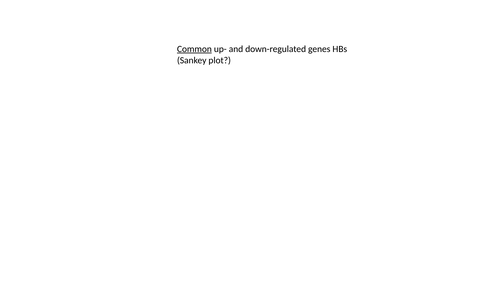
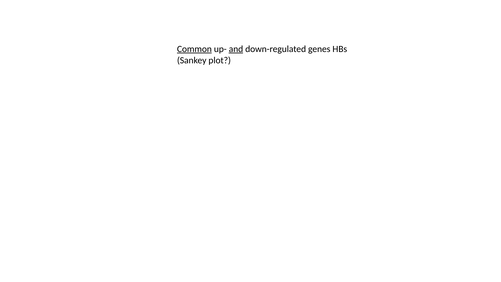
and underline: none -> present (236, 49)
